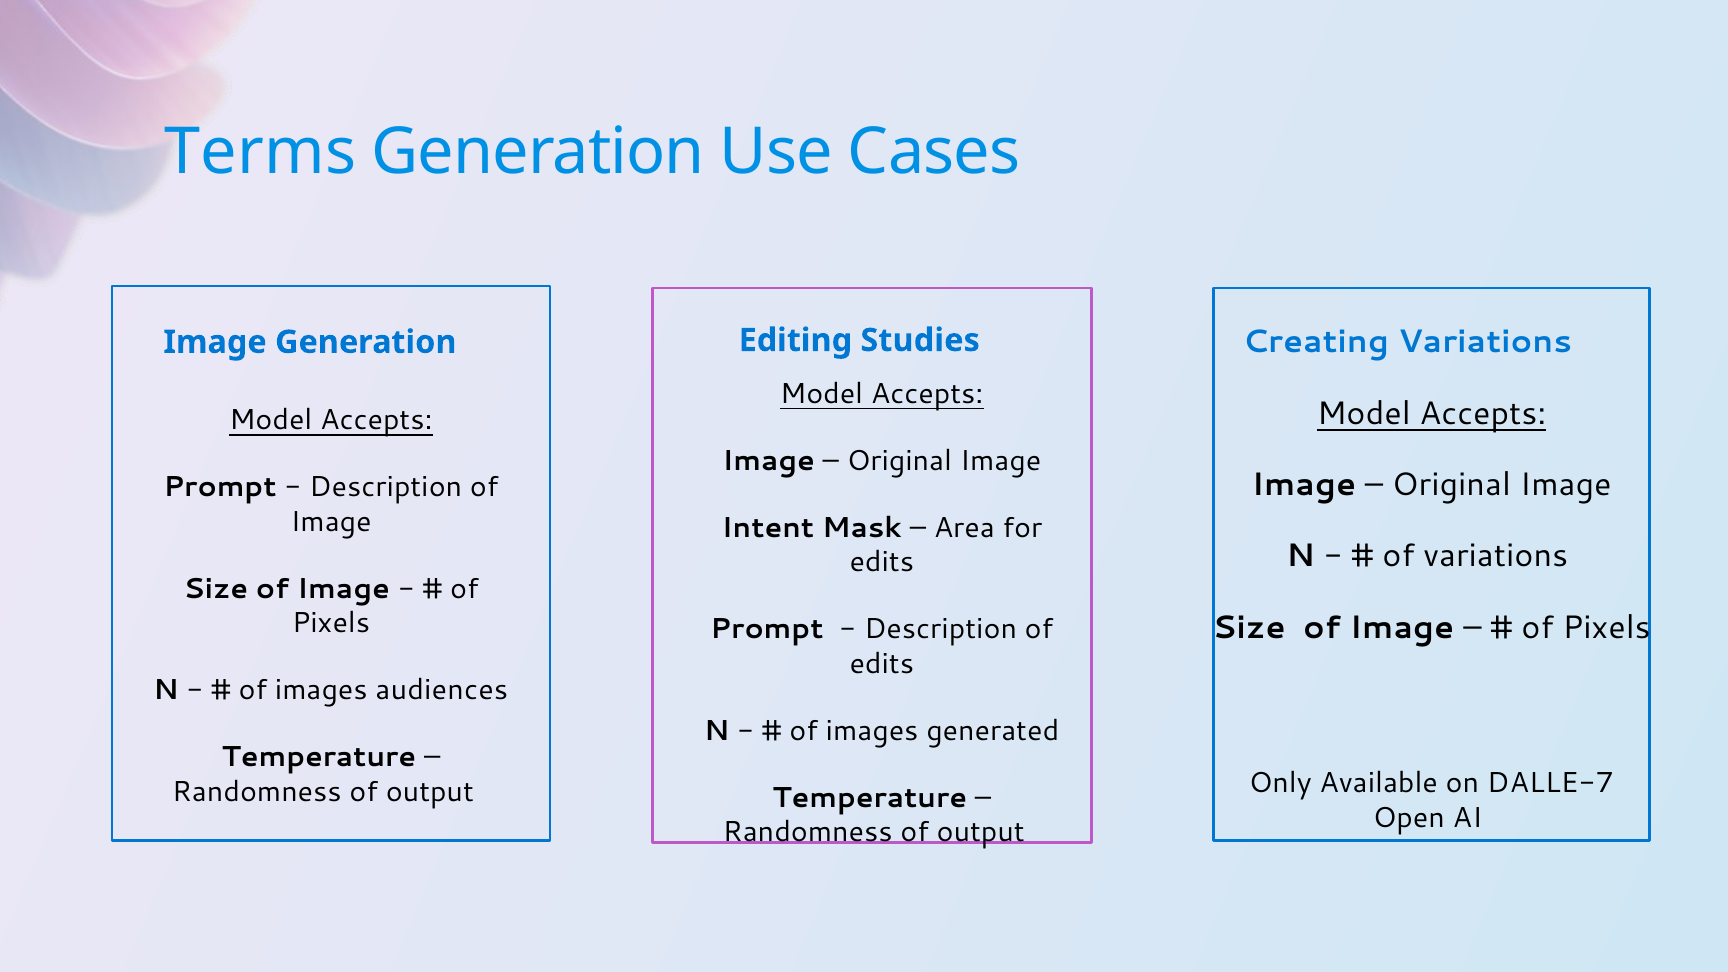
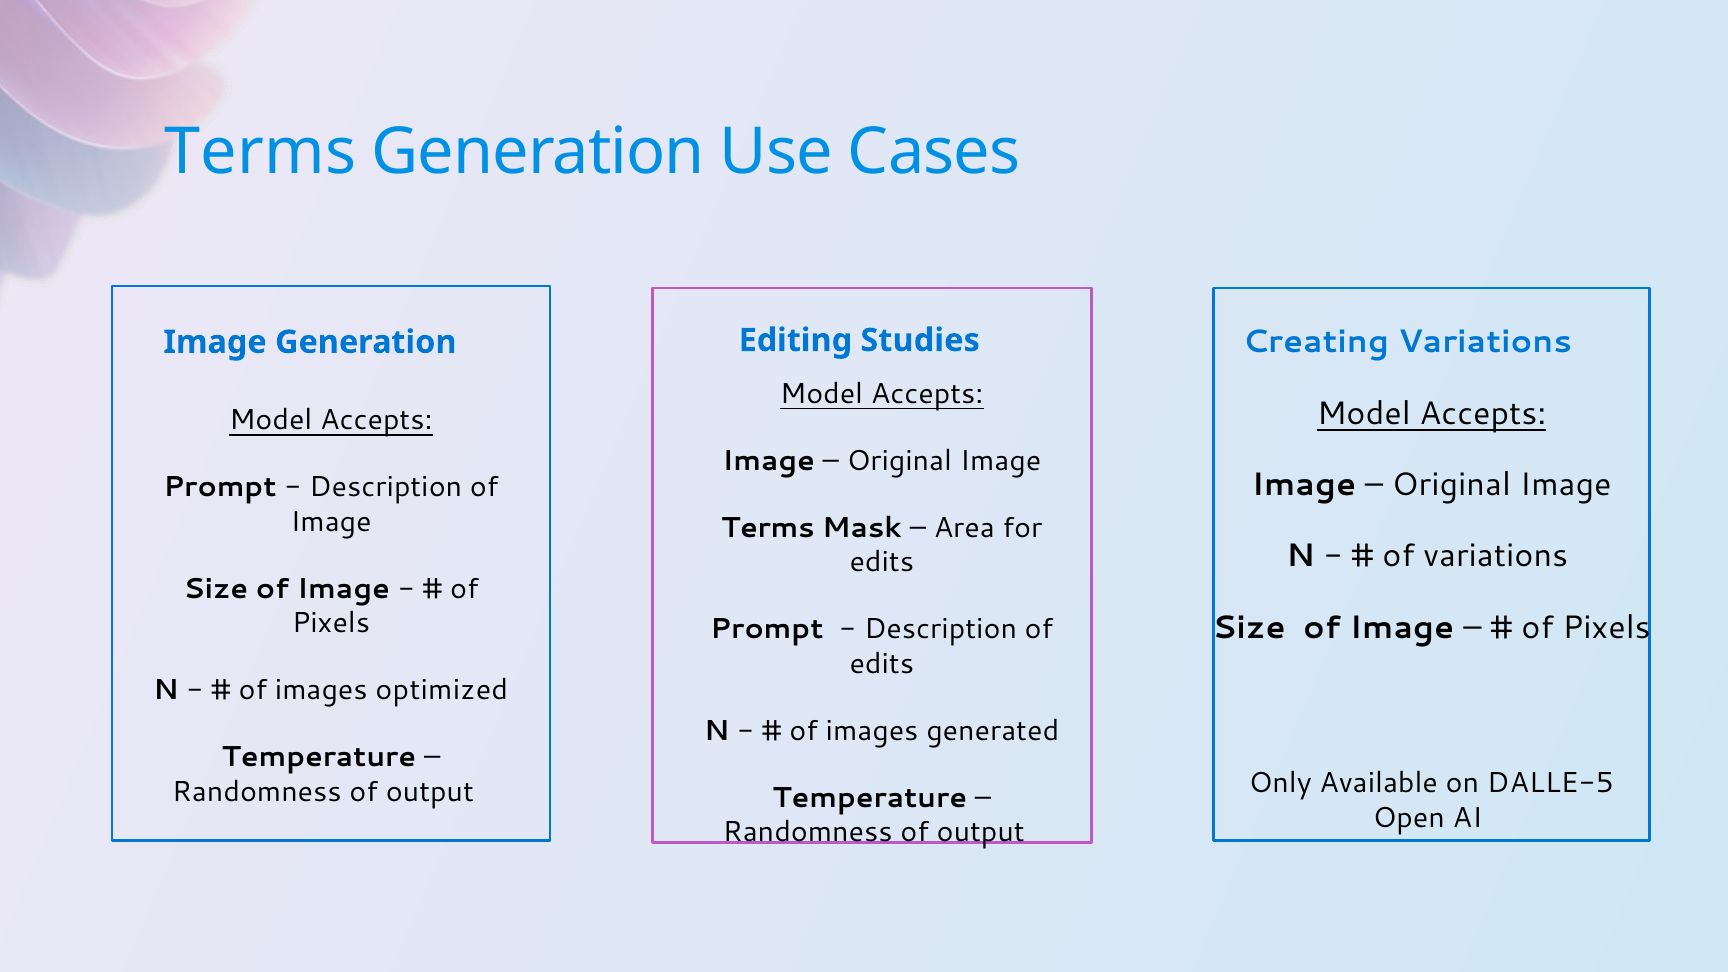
Intent: Intent -> Terms (768, 528)
audiences: audiences -> optimized (442, 690)
DALLE-7: DALLE-7 -> DALLE-5 (1550, 783)
